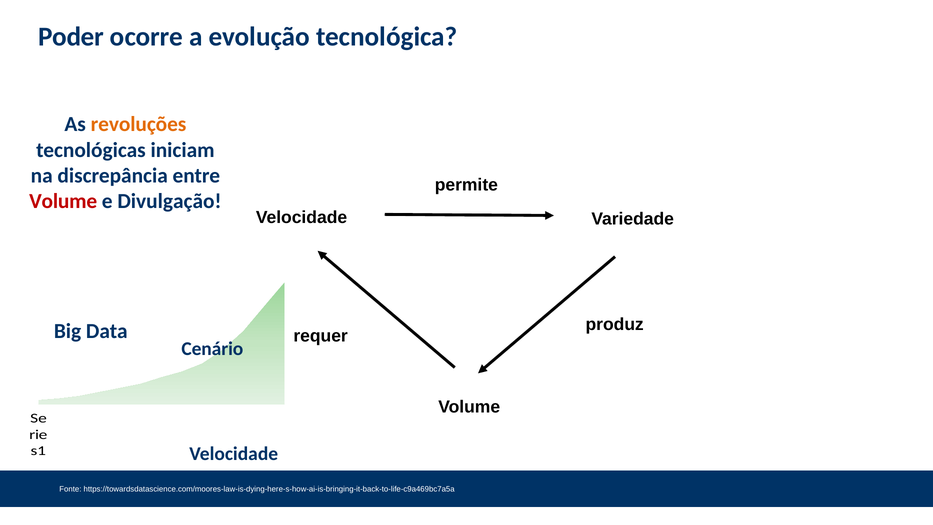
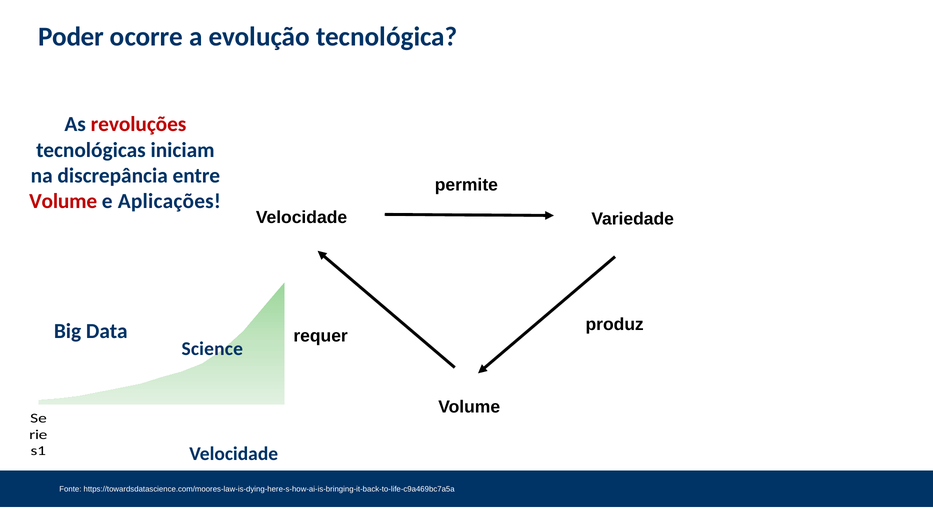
revoluções colour: orange -> red (139, 124)
e Divulgação: Divulgação -> Aplicações (169, 201)
Cenário: Cenário -> Science (212, 349)
